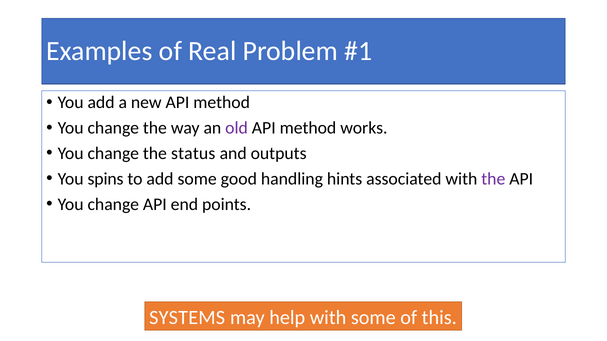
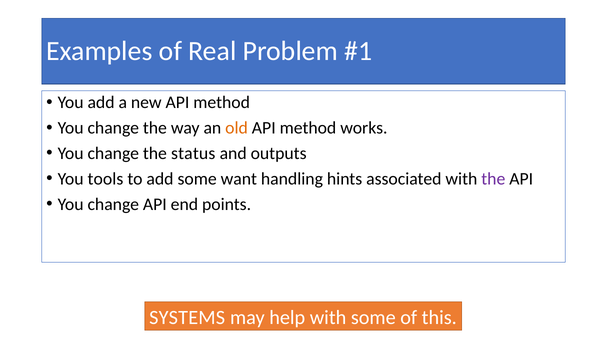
old colour: purple -> orange (237, 128)
spins: spins -> tools (105, 179)
good: good -> want (239, 179)
